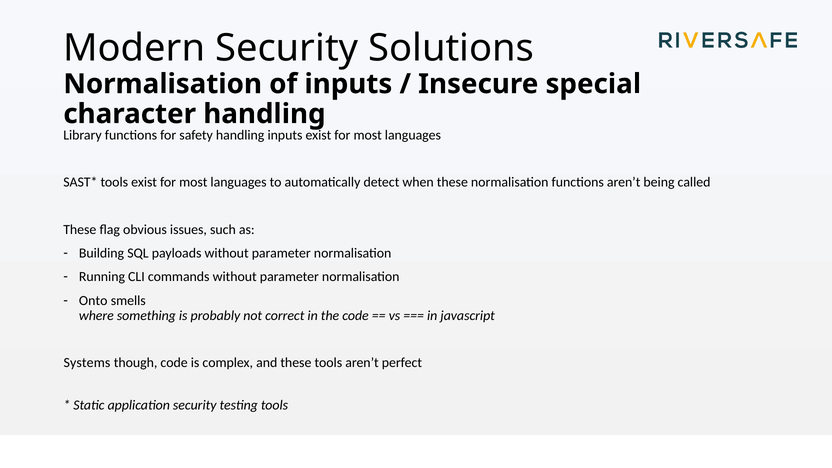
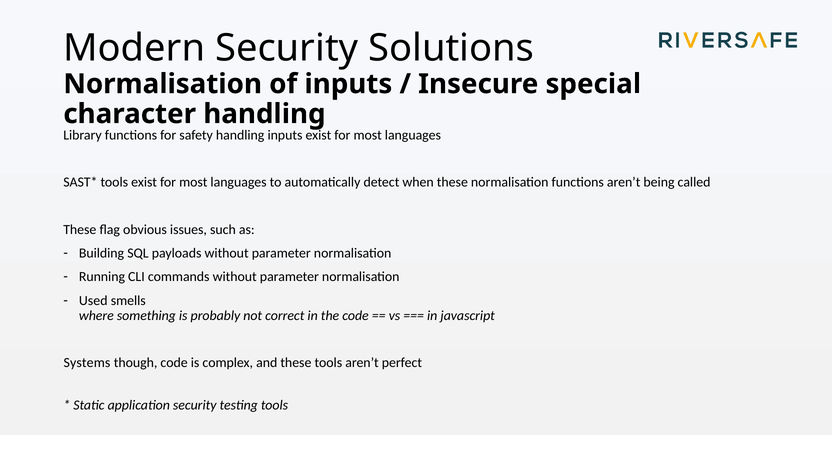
Onto: Onto -> Used (93, 300)
